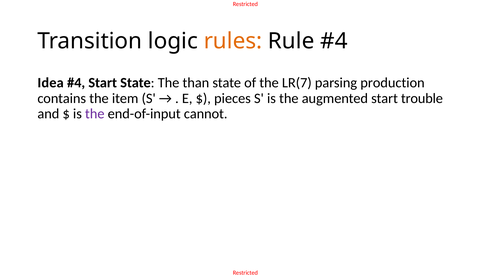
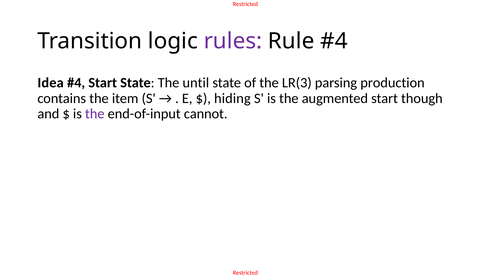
rules colour: orange -> purple (233, 41)
than: than -> until (196, 83)
LR(7: LR(7 -> LR(3 (297, 83)
pieces: pieces -> hiding (232, 98)
trouble: trouble -> though (422, 98)
